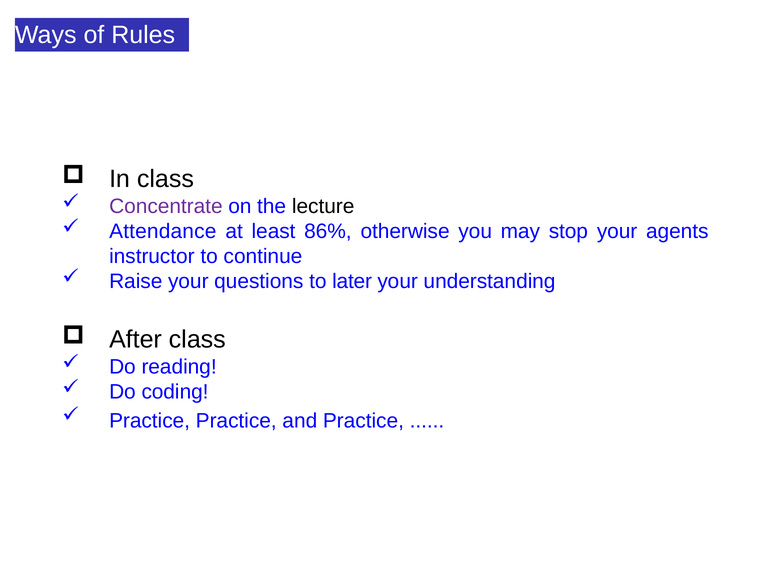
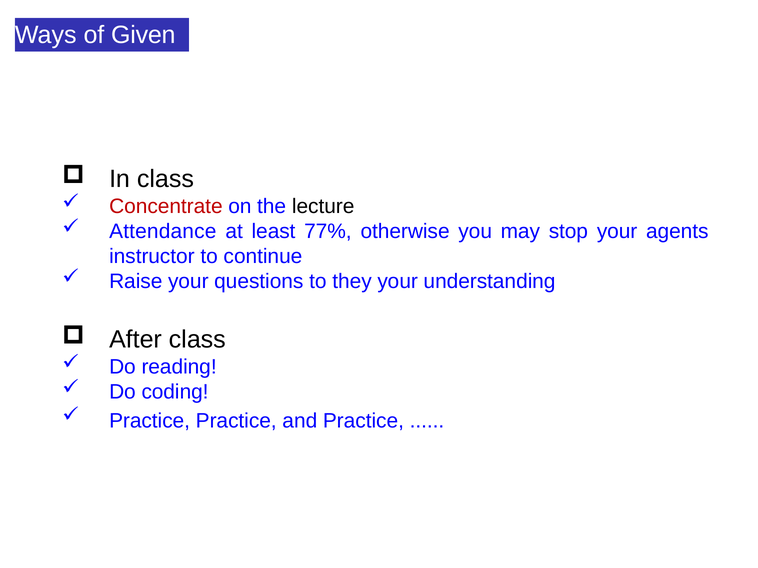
Rules: Rules -> Given (143, 35)
Concentrate colour: purple -> red (166, 206)
86%: 86% -> 77% (328, 232)
later: later -> they (352, 282)
